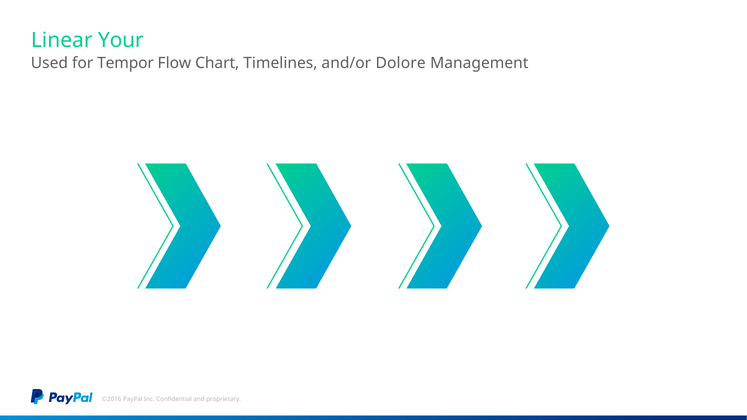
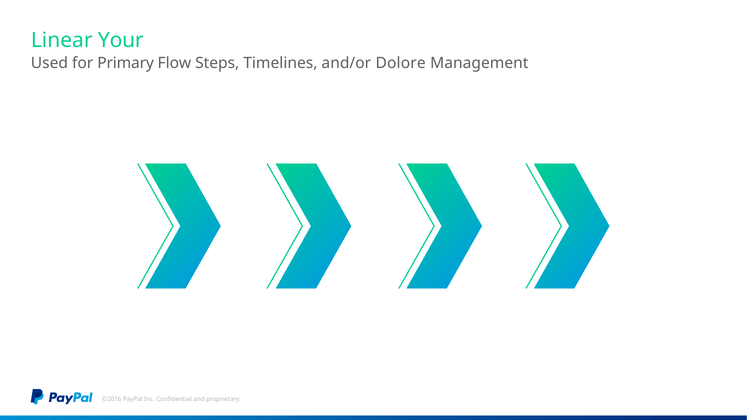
Tempor: Tempor -> Primary (126, 63)
Chart: Chart -> Steps (217, 63)
